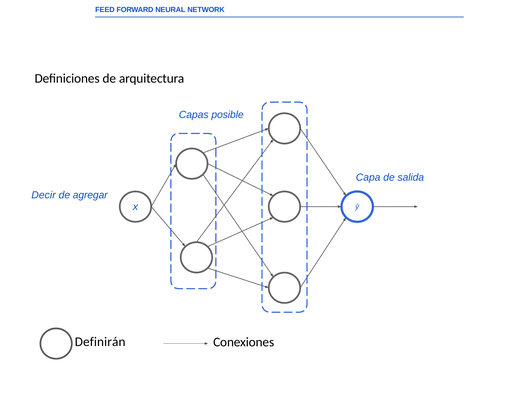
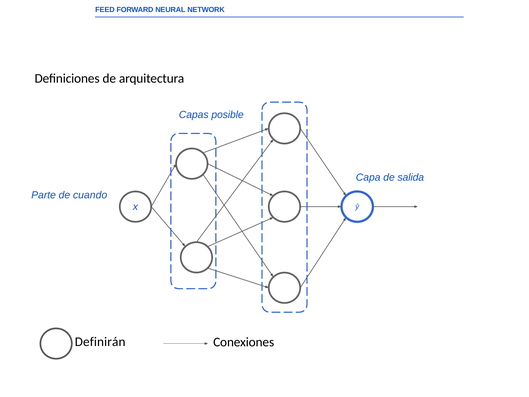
Decir: Decir -> Parte (44, 195)
agregar: agregar -> cuando (90, 195)
